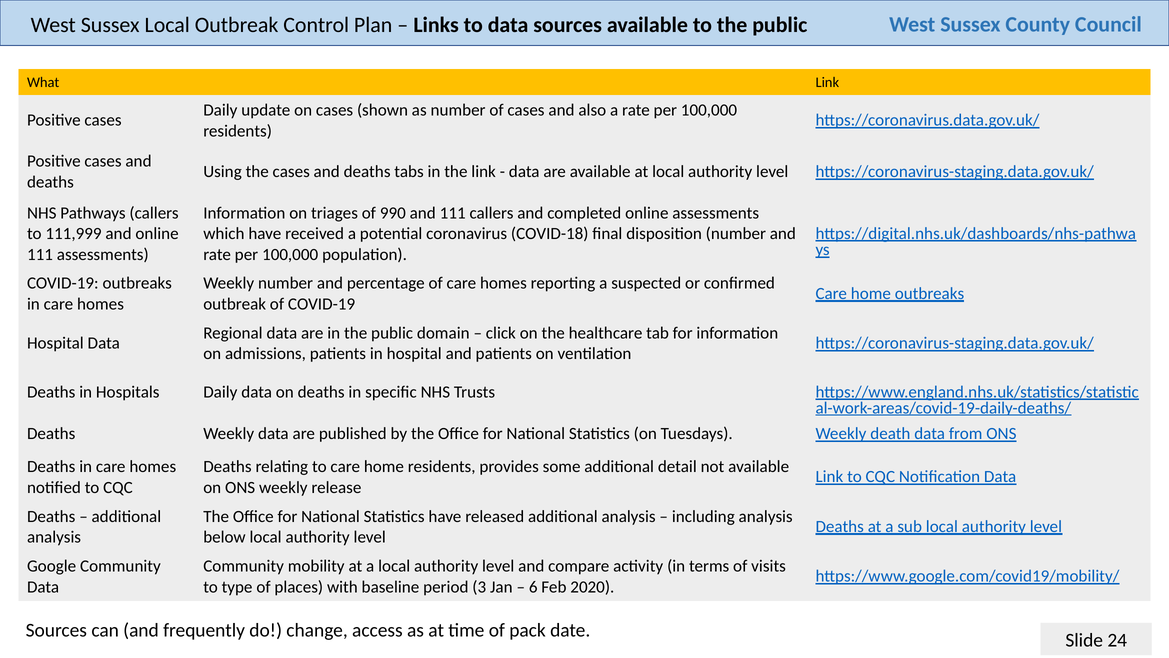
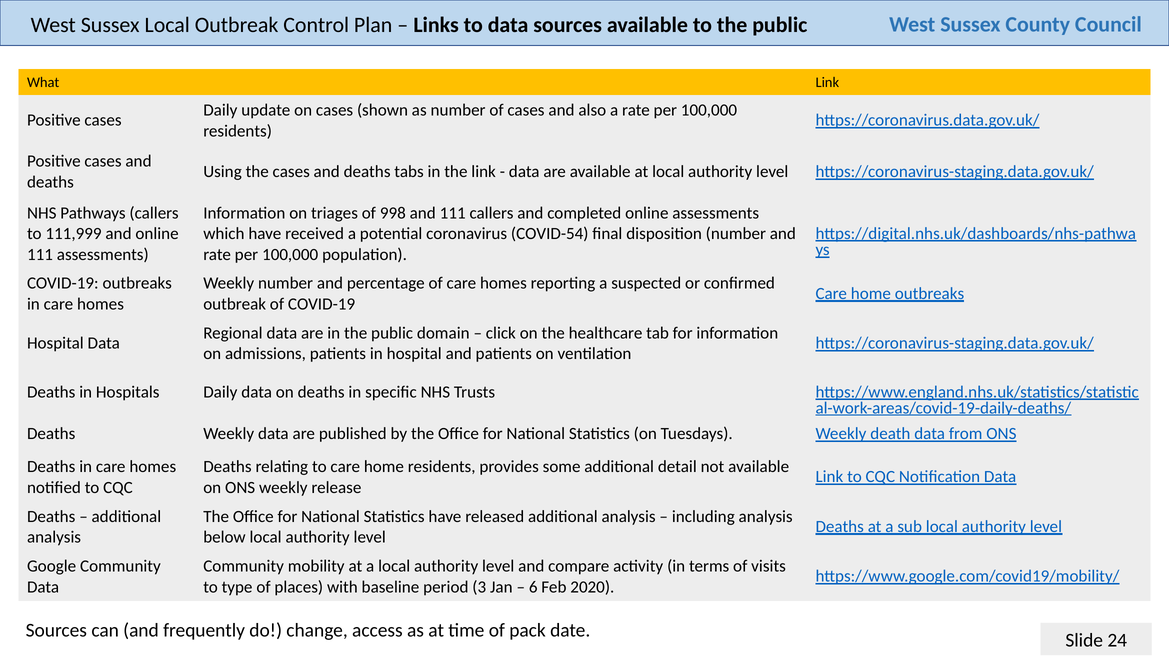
990: 990 -> 998 (393, 213)
COVID-18: COVID-18 -> COVID-54 (550, 234)
